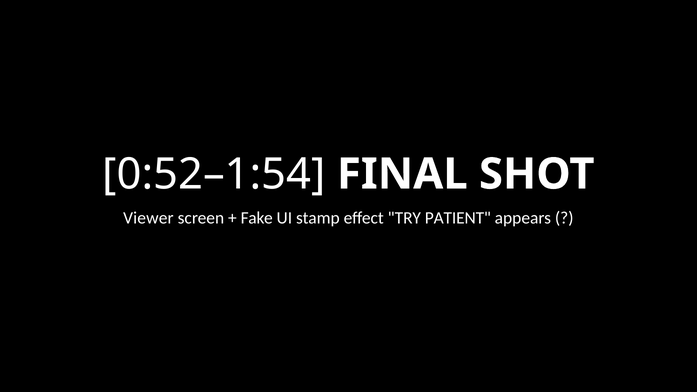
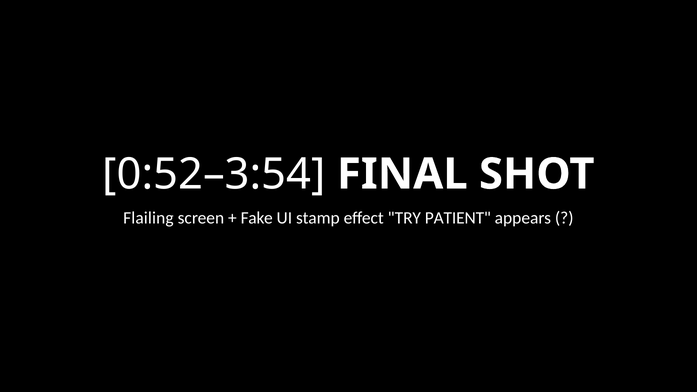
0:52–1:54: 0:52–1:54 -> 0:52–3:54 (214, 174)
Viewer: Viewer -> Flailing (148, 218)
